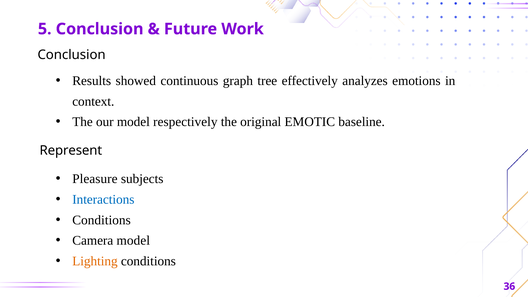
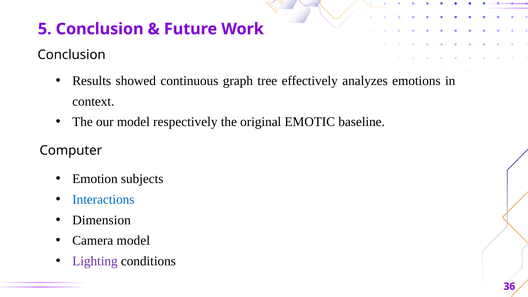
Represent: Represent -> Computer (71, 151)
Pleasure: Pleasure -> Emotion (95, 179)
Conditions: Conditions -> Dimension (102, 220)
Lighting colour: orange -> purple (95, 261)
